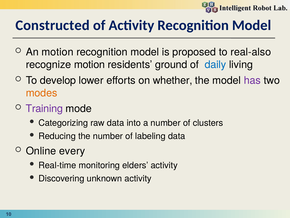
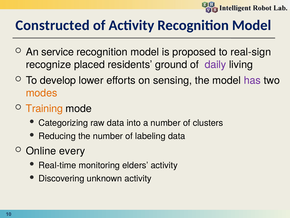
An motion: motion -> service (58, 52)
real-also: real-also -> real-sign (251, 52)
recognize motion: motion -> placed (89, 65)
daily colour: blue -> purple (215, 65)
whether: whether -> sensing (173, 80)
Training colour: purple -> orange (44, 108)
